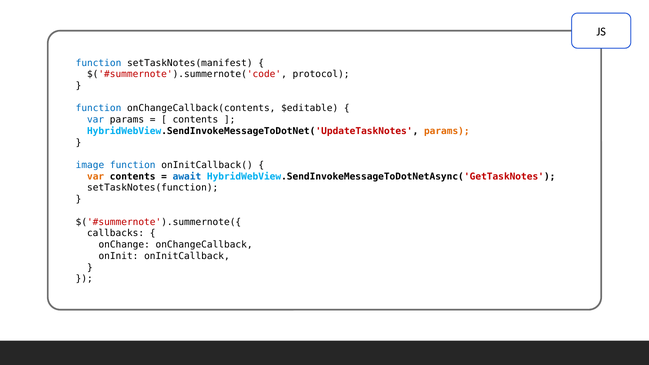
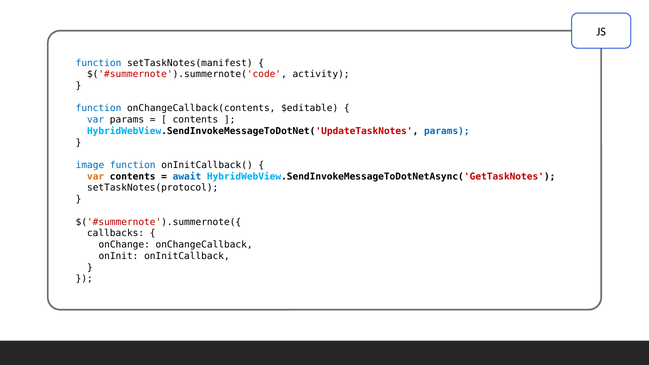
protocol: protocol -> activity (321, 74)
params colour: orange -> blue (447, 131)
setTaskNotes(function: setTaskNotes(function -> setTaskNotes(protocol (153, 188)
